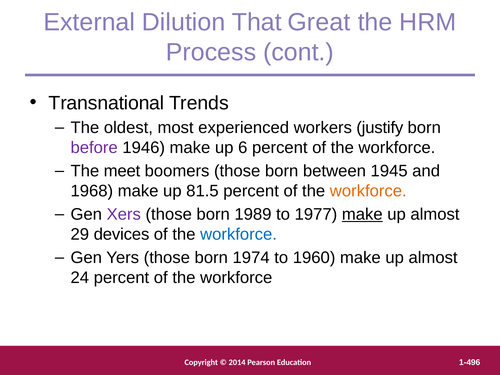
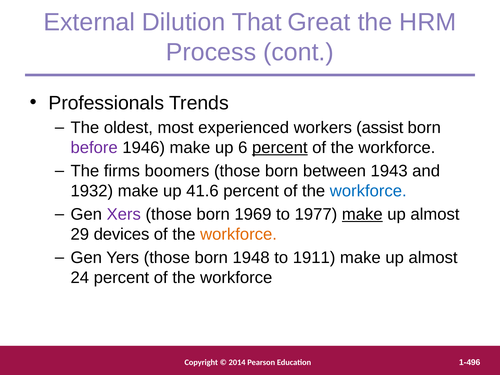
Transnational: Transnational -> Professionals (106, 103)
justify: justify -> assist (380, 128)
percent underline: none -> present (280, 148)
meet: meet -> firms (122, 171)
1945: 1945 -> 1943 (389, 171)
1968: 1968 -> 1932 (92, 191)
81.5: 81.5 -> 41.6 (202, 191)
workforce colour: orange -> blue (368, 191)
1989: 1989 -> 1969 (253, 214)
workforce colour: blue -> orange (239, 234)
1974: 1974 -> 1948 (251, 258)
1960: 1960 -> 1911 (314, 258)
